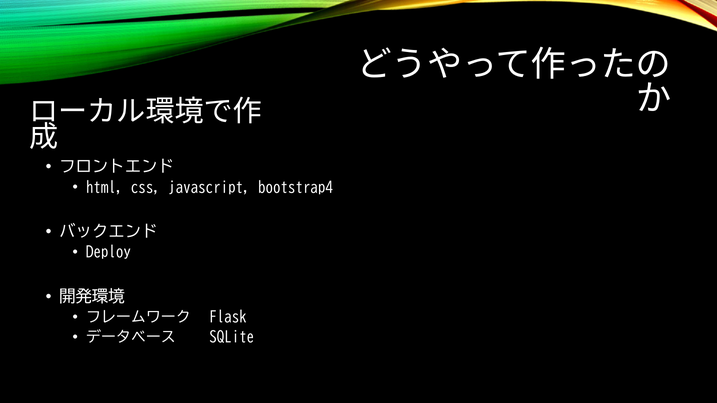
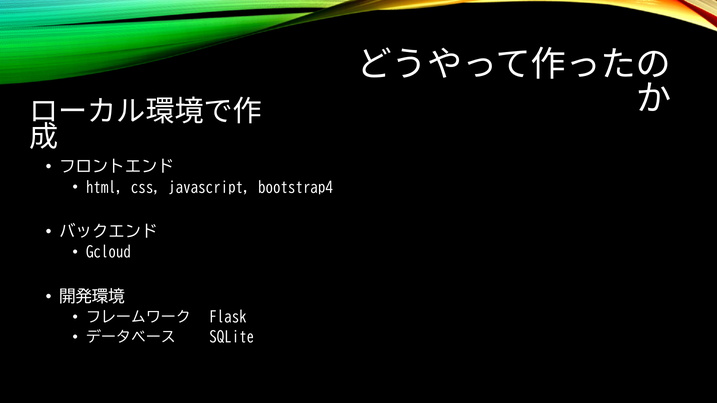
Deploy: Deploy -> Gcloud (108, 253)
